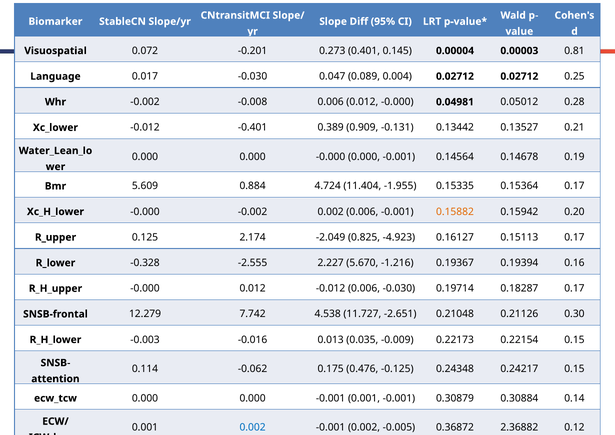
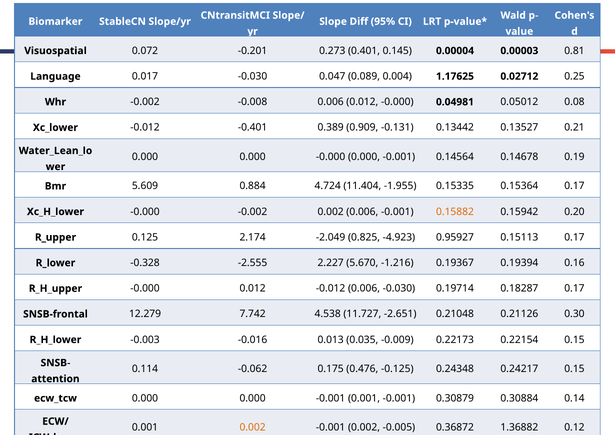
0.004 0.02712: 0.02712 -> 1.17625 (455, 76)
0.28: 0.28 -> 0.08 (574, 102)
0.16127: 0.16127 -> 0.95927 (455, 237)
0.002 colour: blue -> orange (253, 427)
2.36882: 2.36882 -> 1.36882 (519, 427)
